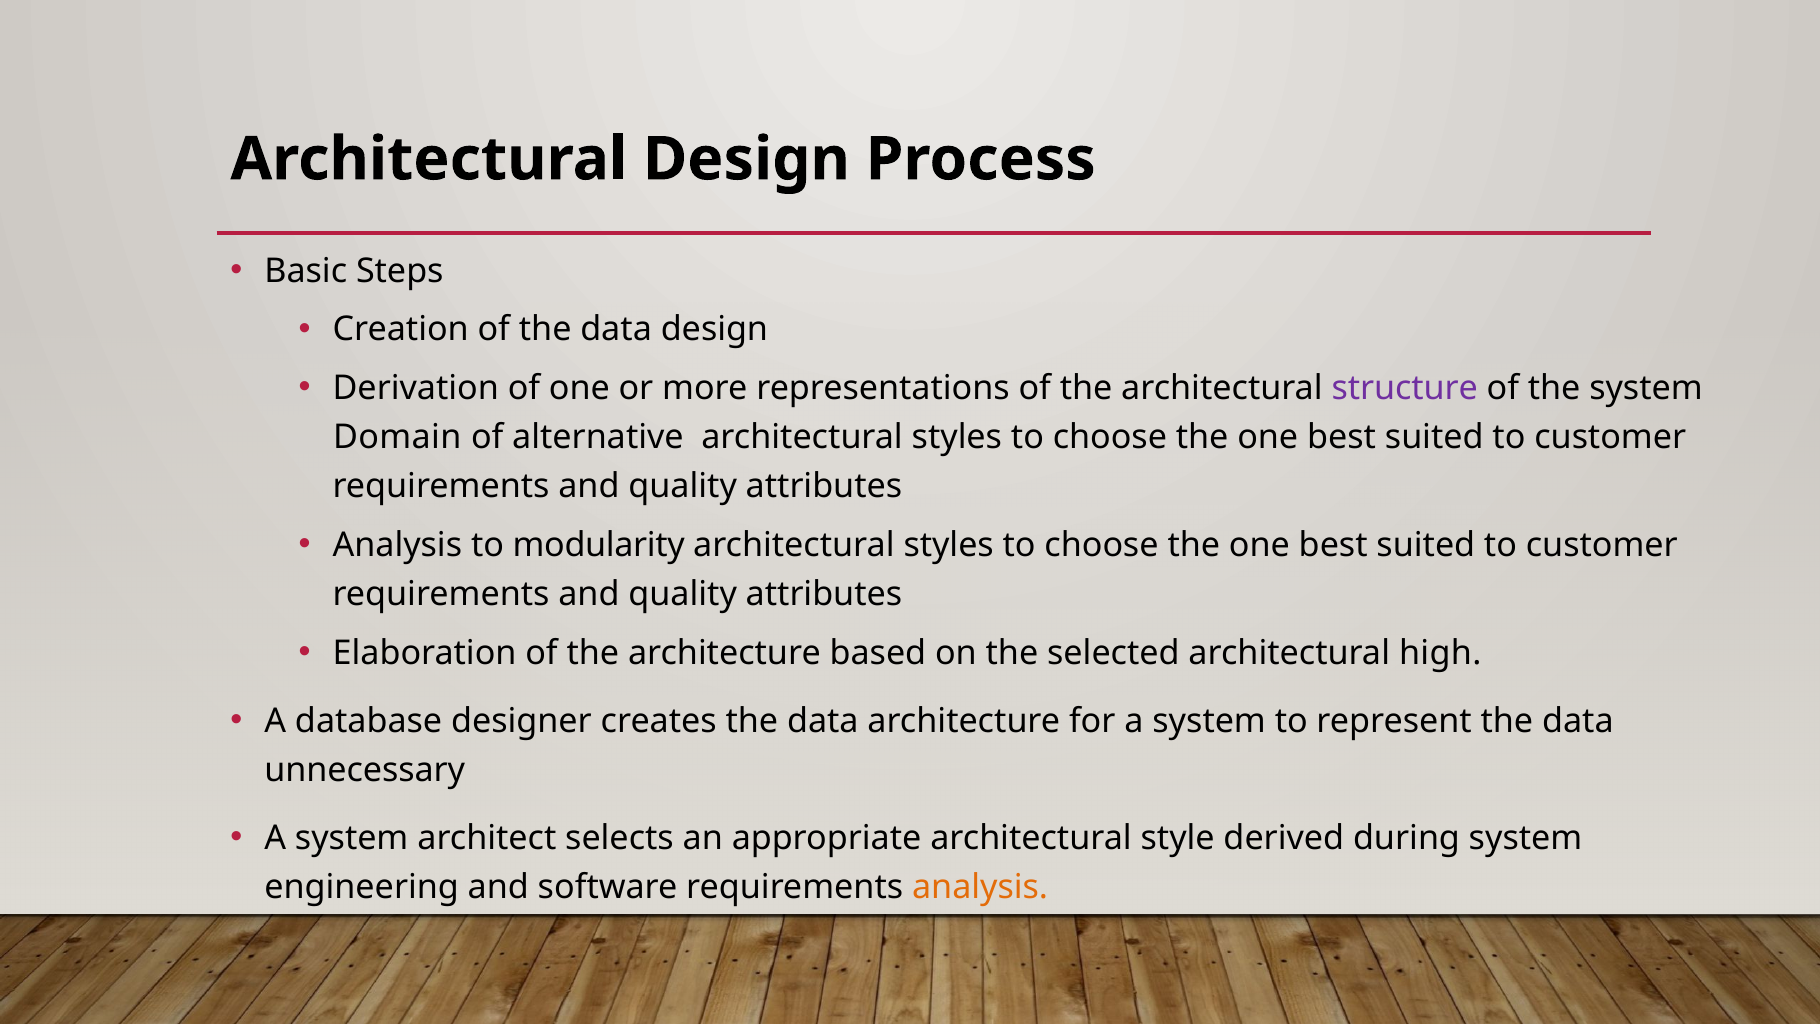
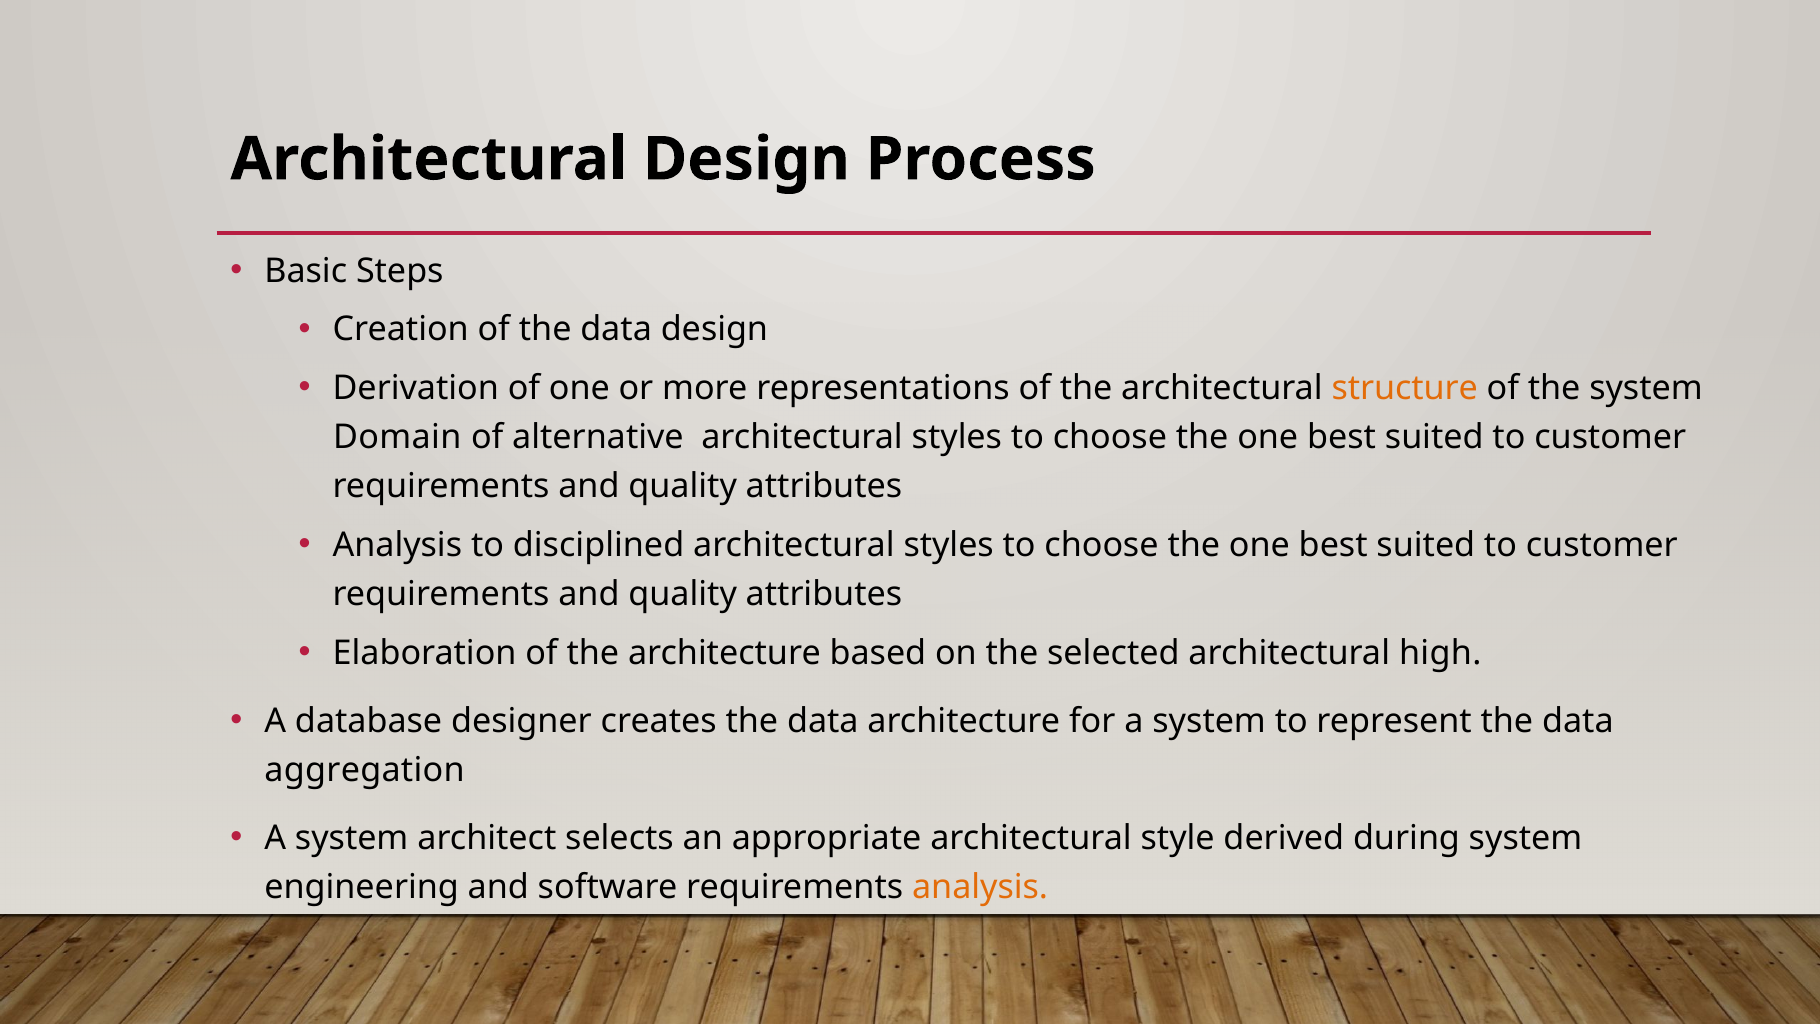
structure colour: purple -> orange (1405, 388)
modularity: modularity -> disciplined (599, 545)
unnecessary: unnecessary -> aggregation (365, 770)
